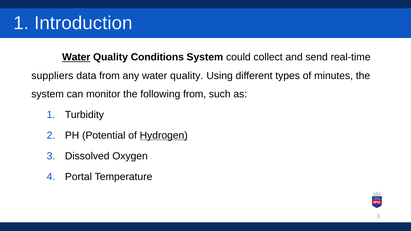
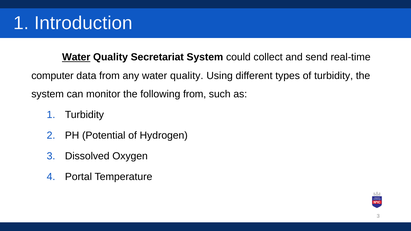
Conditions: Conditions -> Secretariat (157, 57)
suppliers: suppliers -> computer (52, 76)
of minutes: minutes -> turbidity (334, 76)
Hydrogen underline: present -> none (164, 136)
